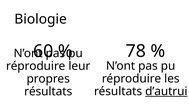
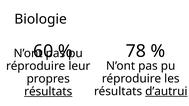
résultats underline: none -> present (48, 92)
